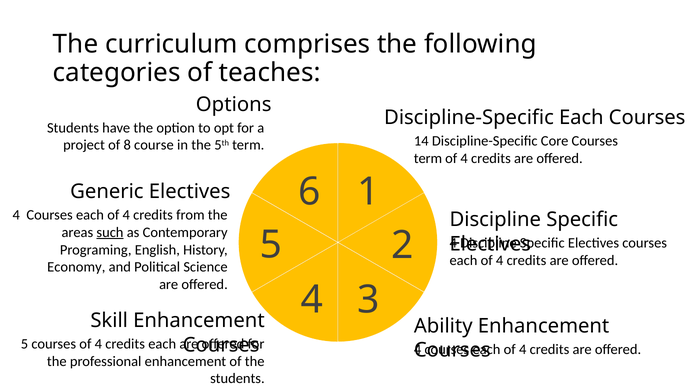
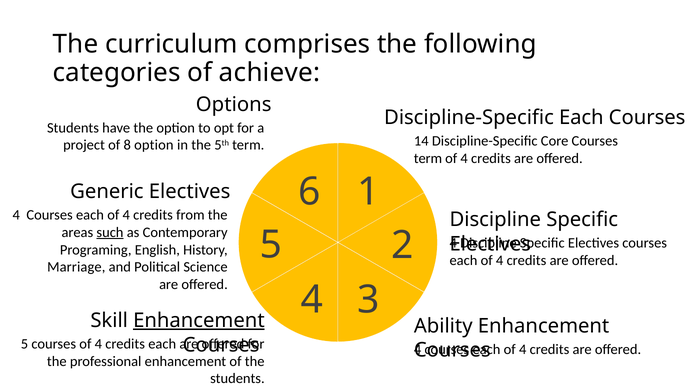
teaches: teaches -> achieve (270, 72)
8 course: course -> option (154, 145)
Economy: Economy -> Marriage (76, 267)
Enhancement underline: none -> present (199, 320)
